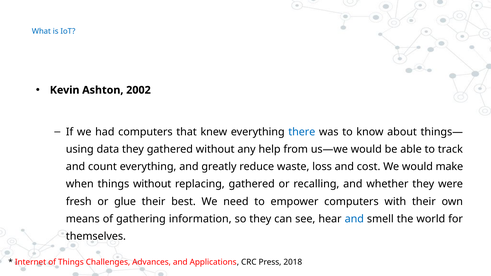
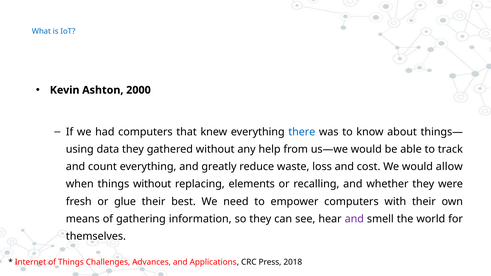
2002: 2002 -> 2000 (138, 90)
make: make -> allow (449, 167)
replacing gathered: gathered -> elements (252, 184)
and colour: blue -> purple (354, 219)
